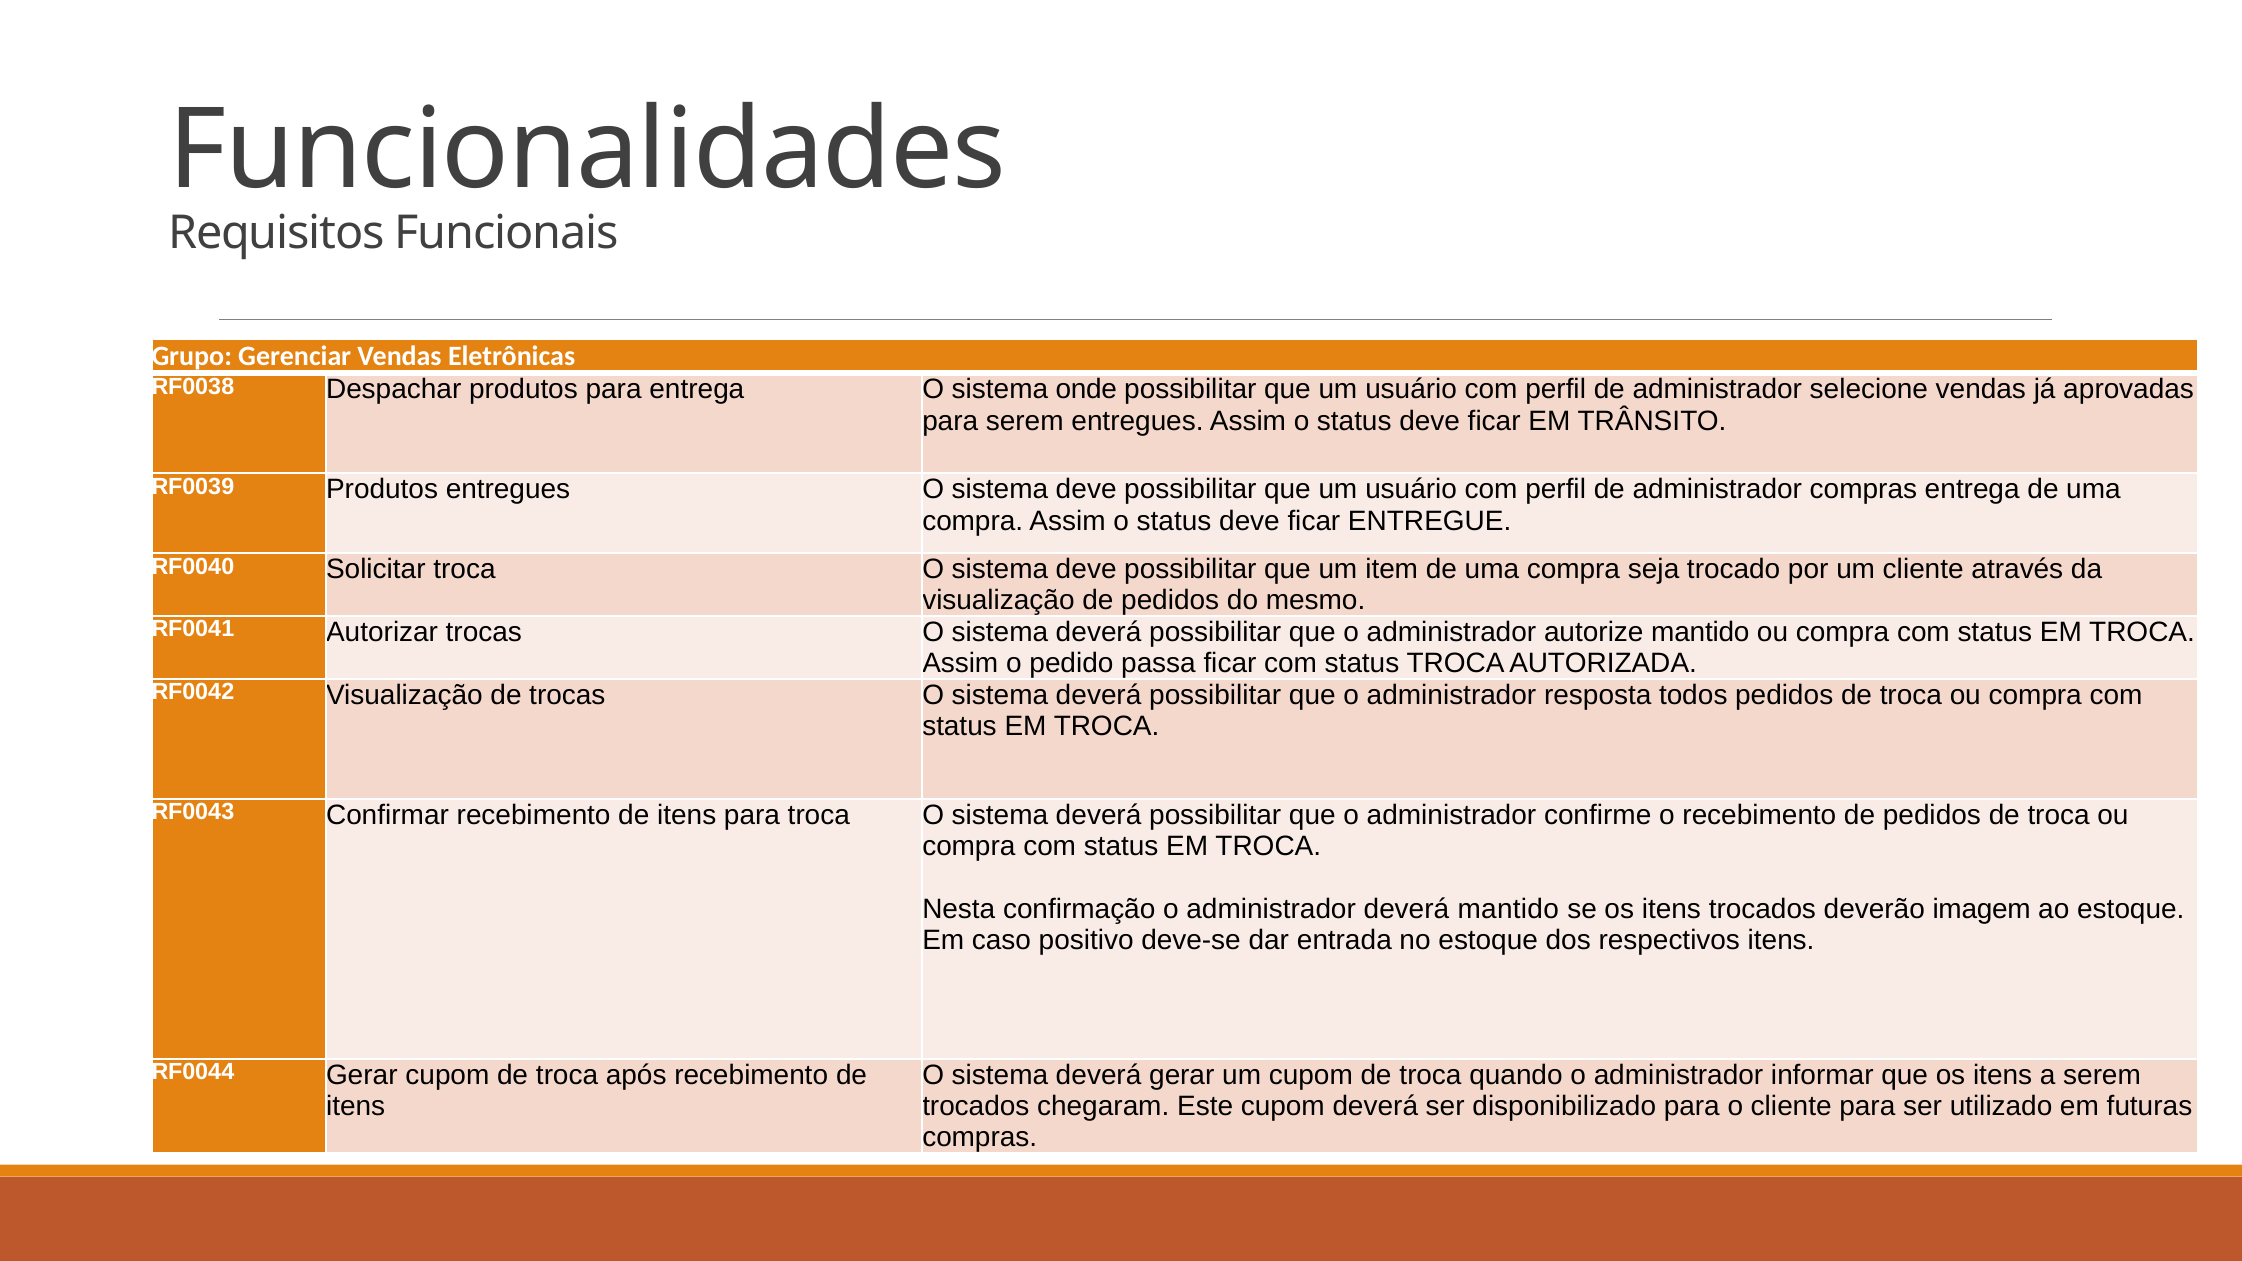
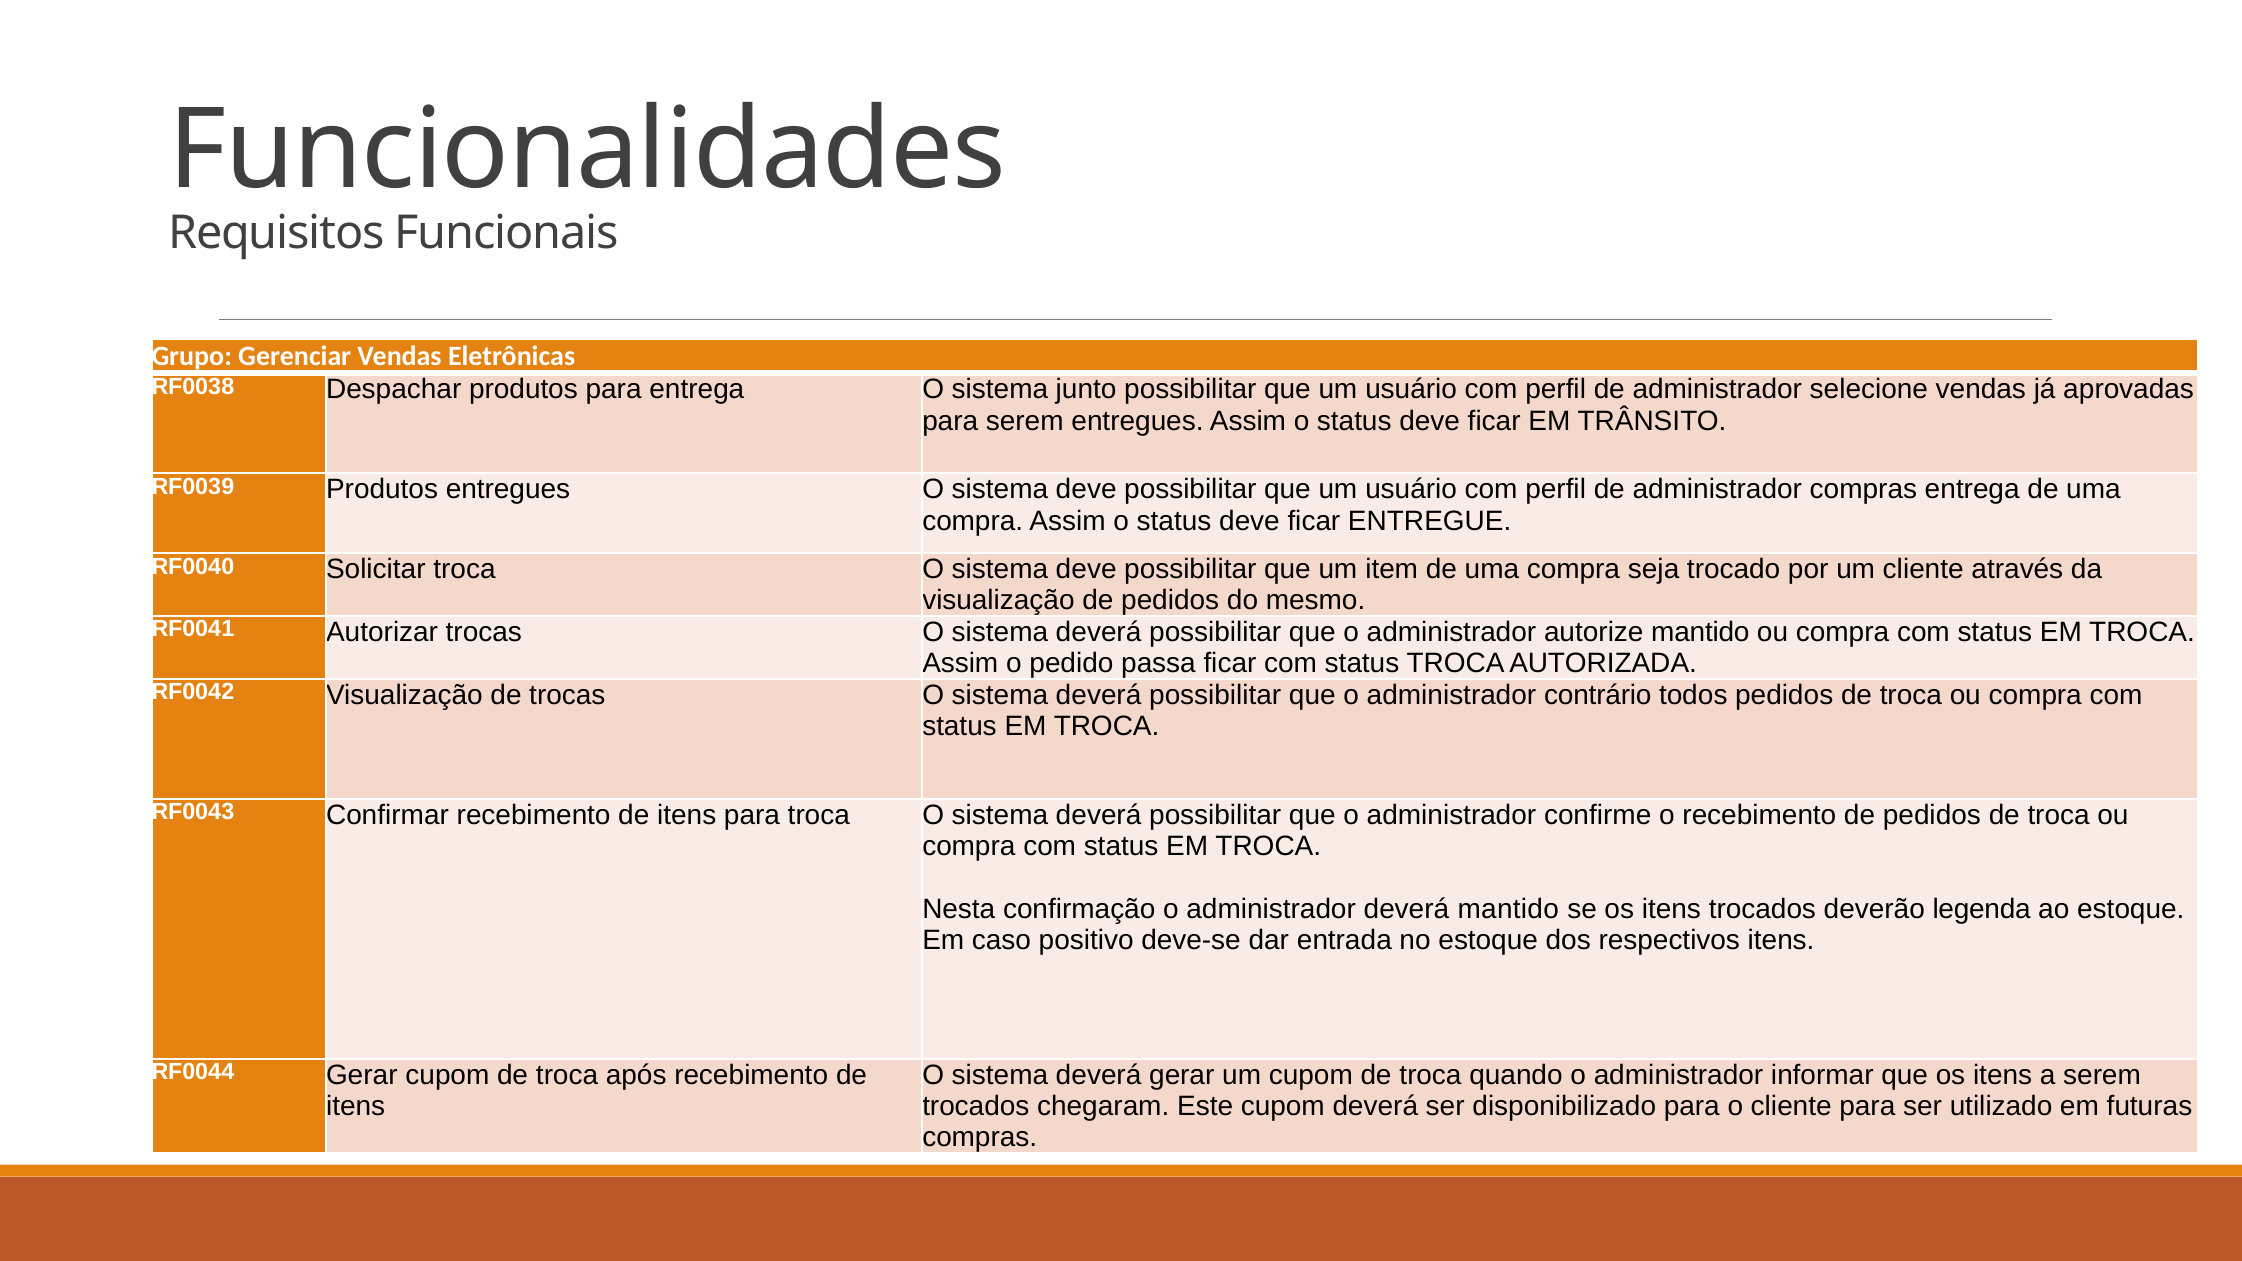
onde: onde -> junto (1086, 389)
resposta: resposta -> contrário (1598, 695)
imagem: imagem -> legenda (1982, 909)
